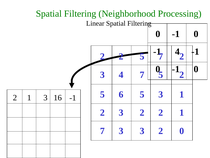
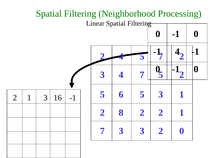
2: 2 -> 4 (121, 56)
3: 3 -> 8 (121, 112)
